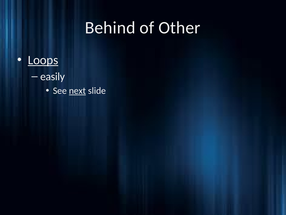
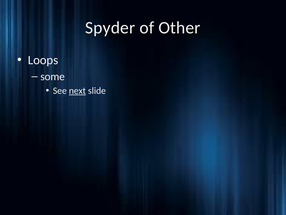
Behind: Behind -> Spyder (110, 28)
Loops underline: present -> none (43, 60)
easily: easily -> some (53, 76)
